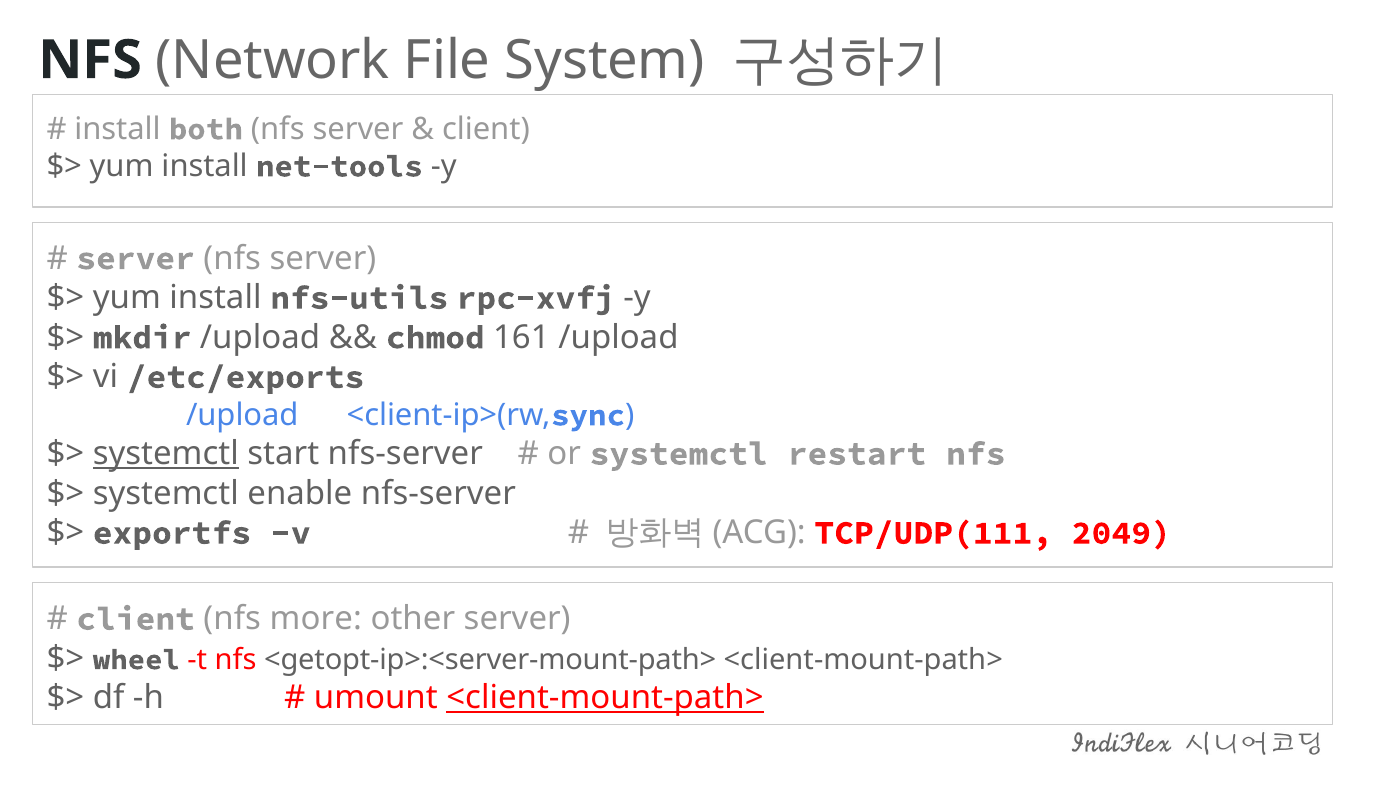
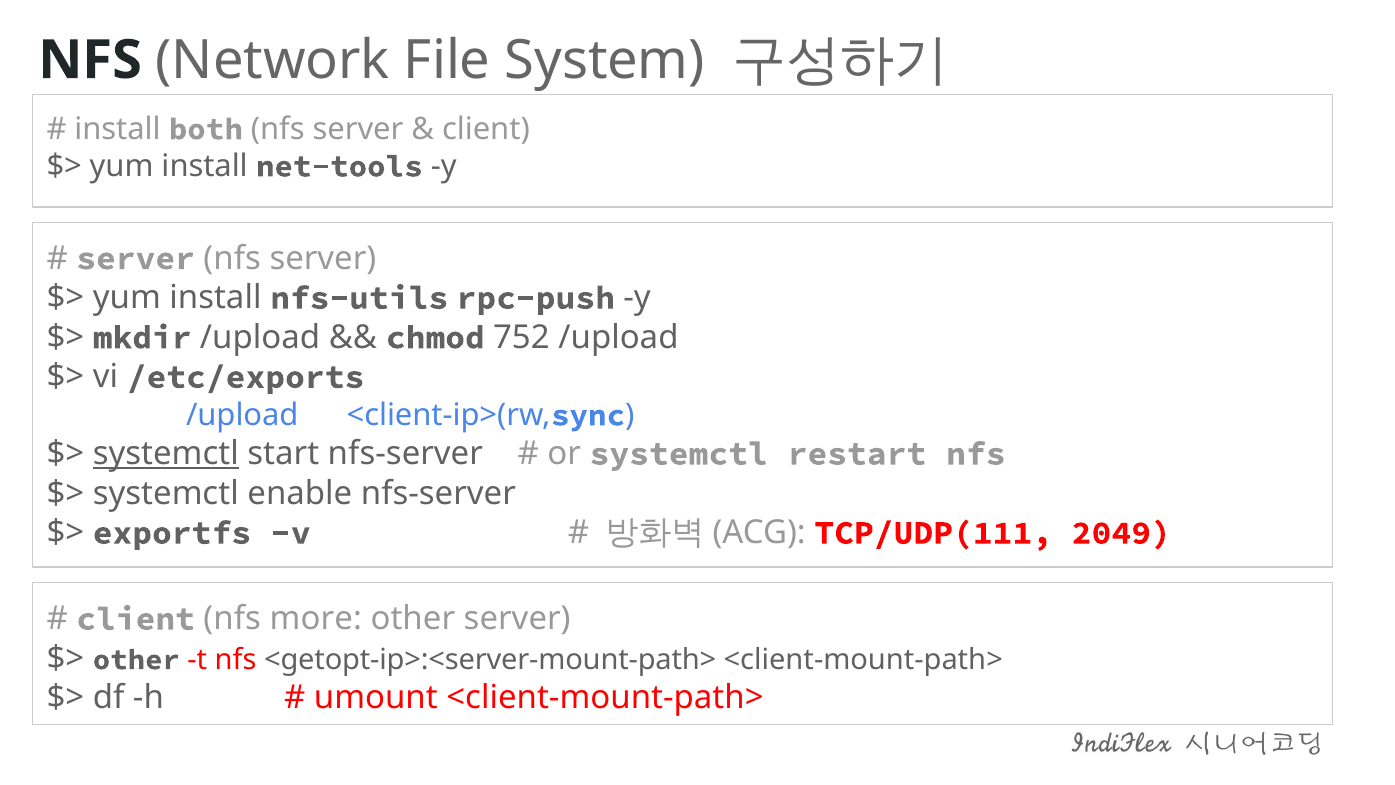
rpc-xvfj: rpc-xvfj -> rpc-push (536, 298)
161: 161 -> 752 (521, 337)
wheel: wheel -> other (136, 659)
<client-mount-path> underline: present -> none (605, 698)
